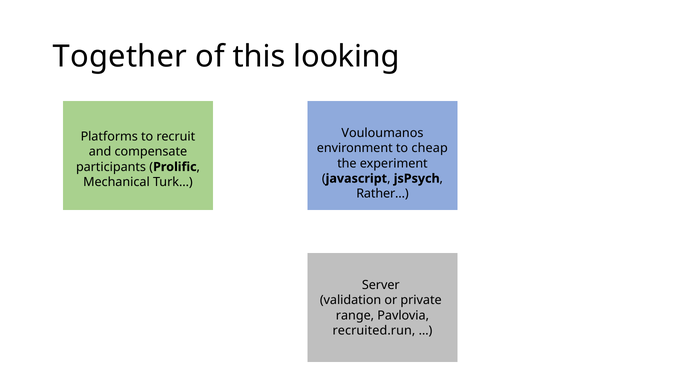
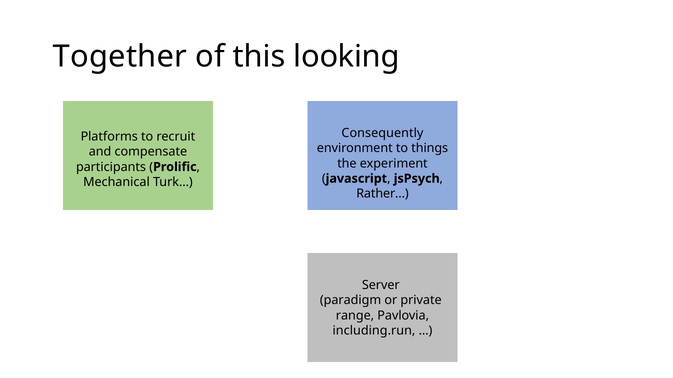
Vouloumanos: Vouloumanos -> Consequently (382, 133)
cheap: cheap -> things (430, 149)
validation: validation -> paradigm (351, 301)
recruited.run: recruited.run -> including.run (374, 331)
